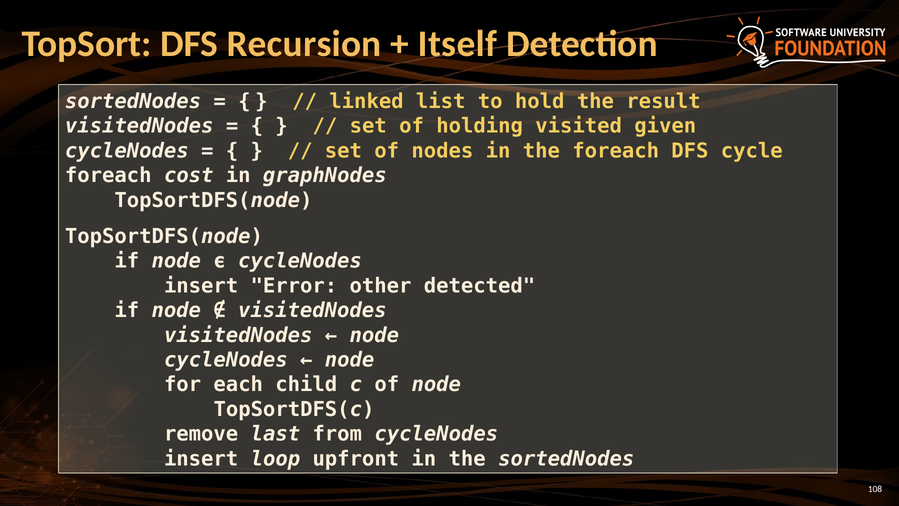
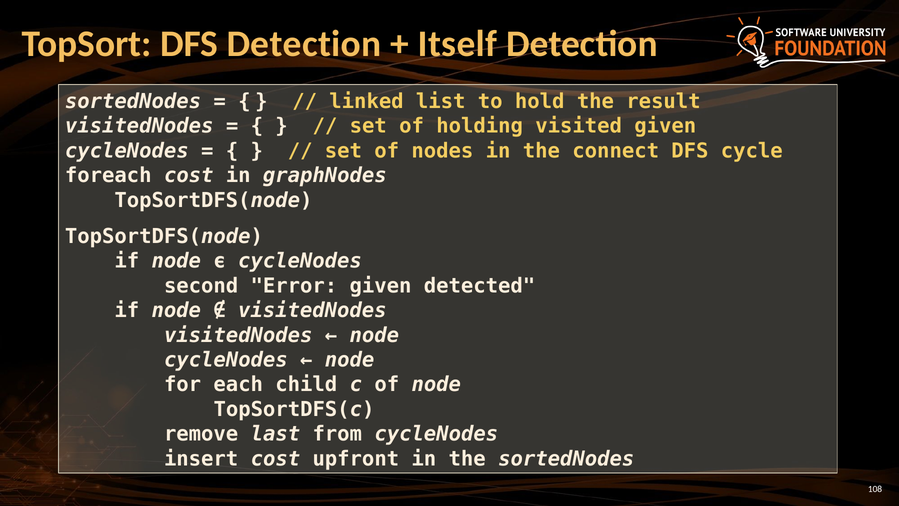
DFS Recursion: Recursion -> Detection (304, 44)
the foreach: foreach -> connect (616, 151)
insert: insert -> second (201, 286)
Error other: other -> given (381, 286)
insert loop: loop -> cost (275, 459)
